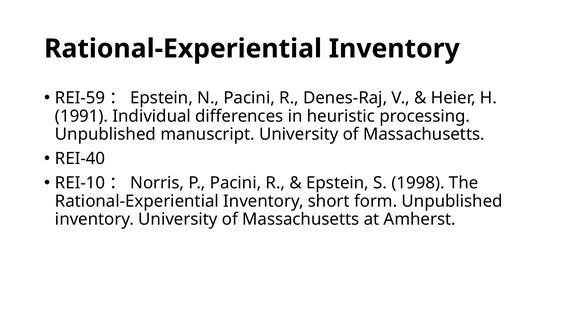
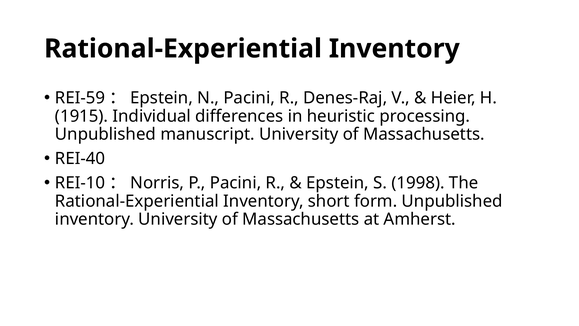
1991: 1991 -> 1915 (82, 116)
